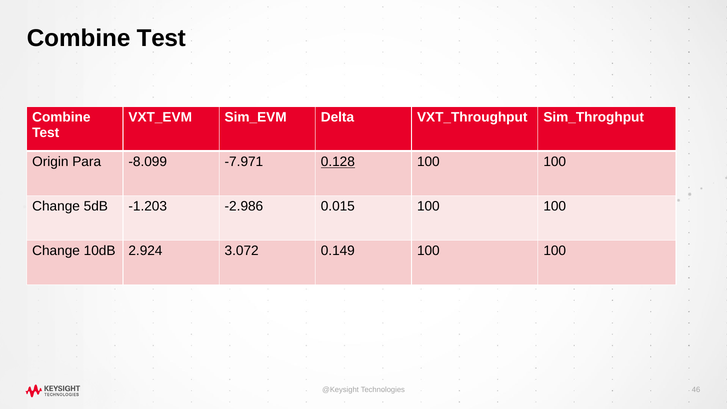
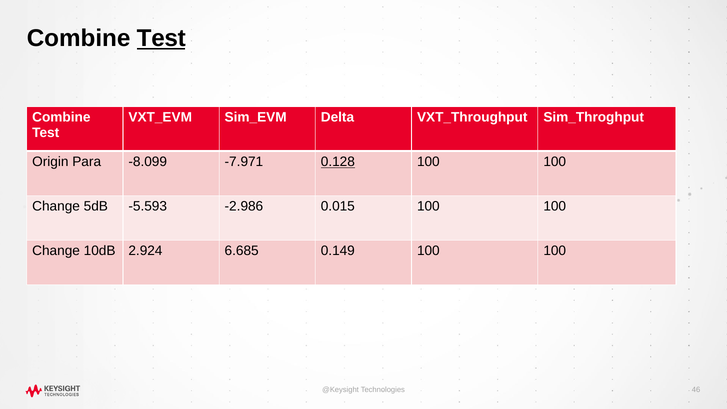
Test underline: none -> present (161, 38)
-1.203: -1.203 -> -5.593 (148, 206)
3.072: 3.072 -> 6.685 (242, 251)
